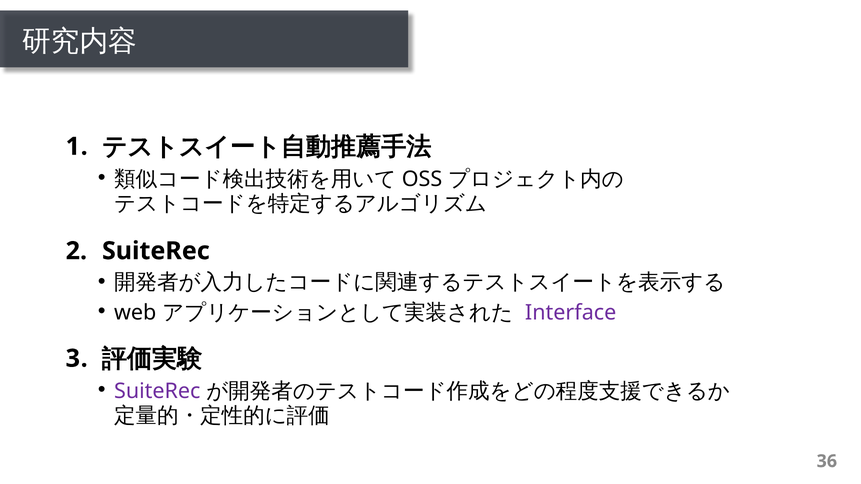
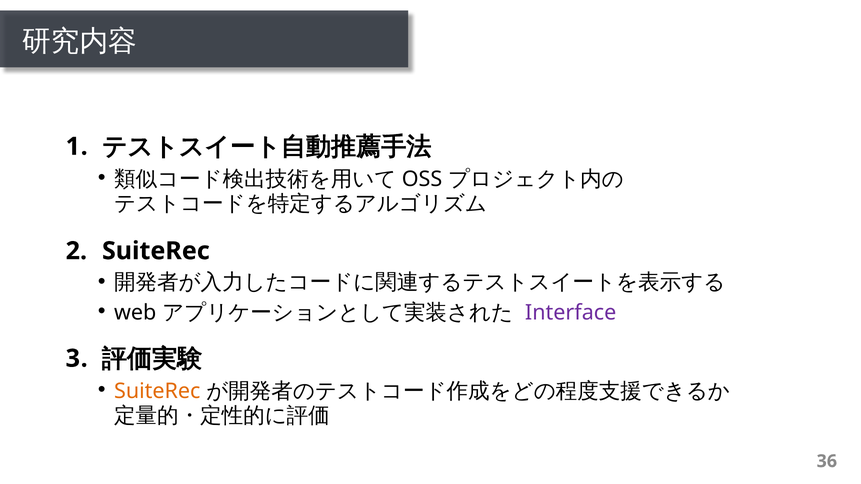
SuiteRec colour: purple -> orange (157, 391)
